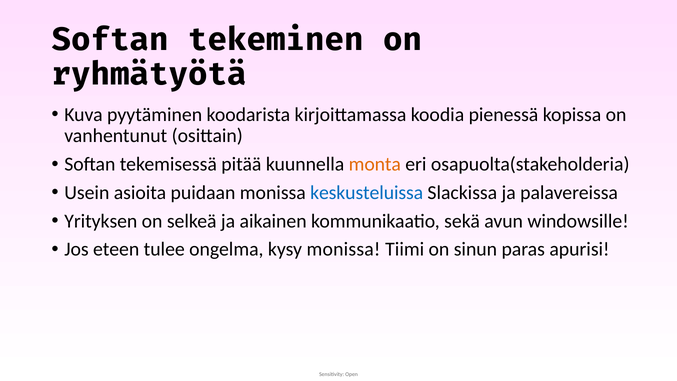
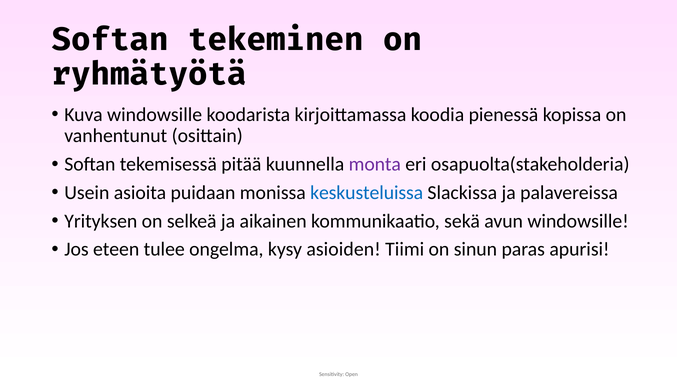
Kuva pyytäminen: pyytäminen -> windowsille (155, 114)
monta colour: orange -> purple (375, 164)
kysy monissa: monissa -> asioiden (344, 249)
